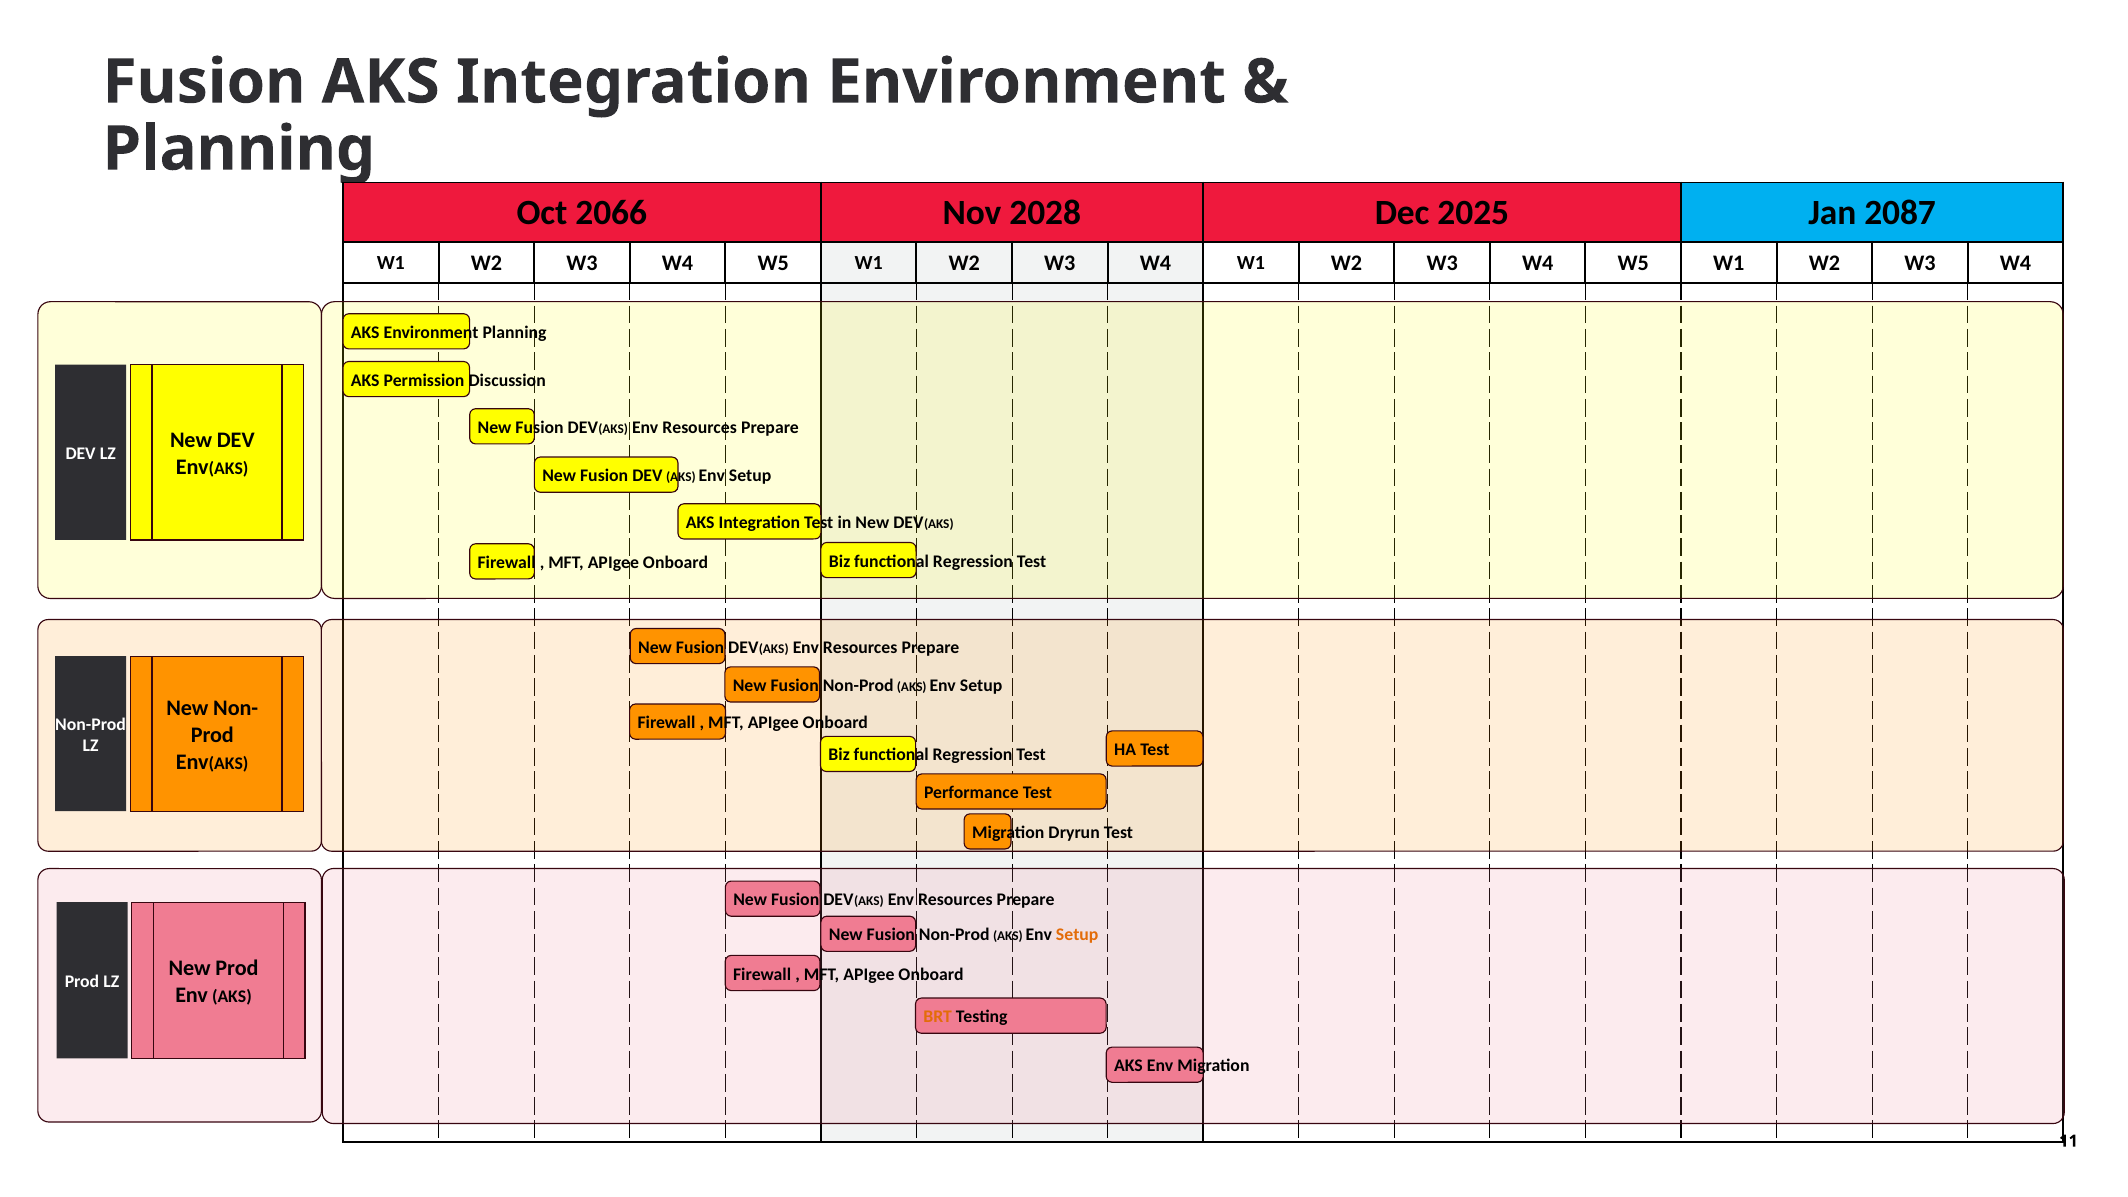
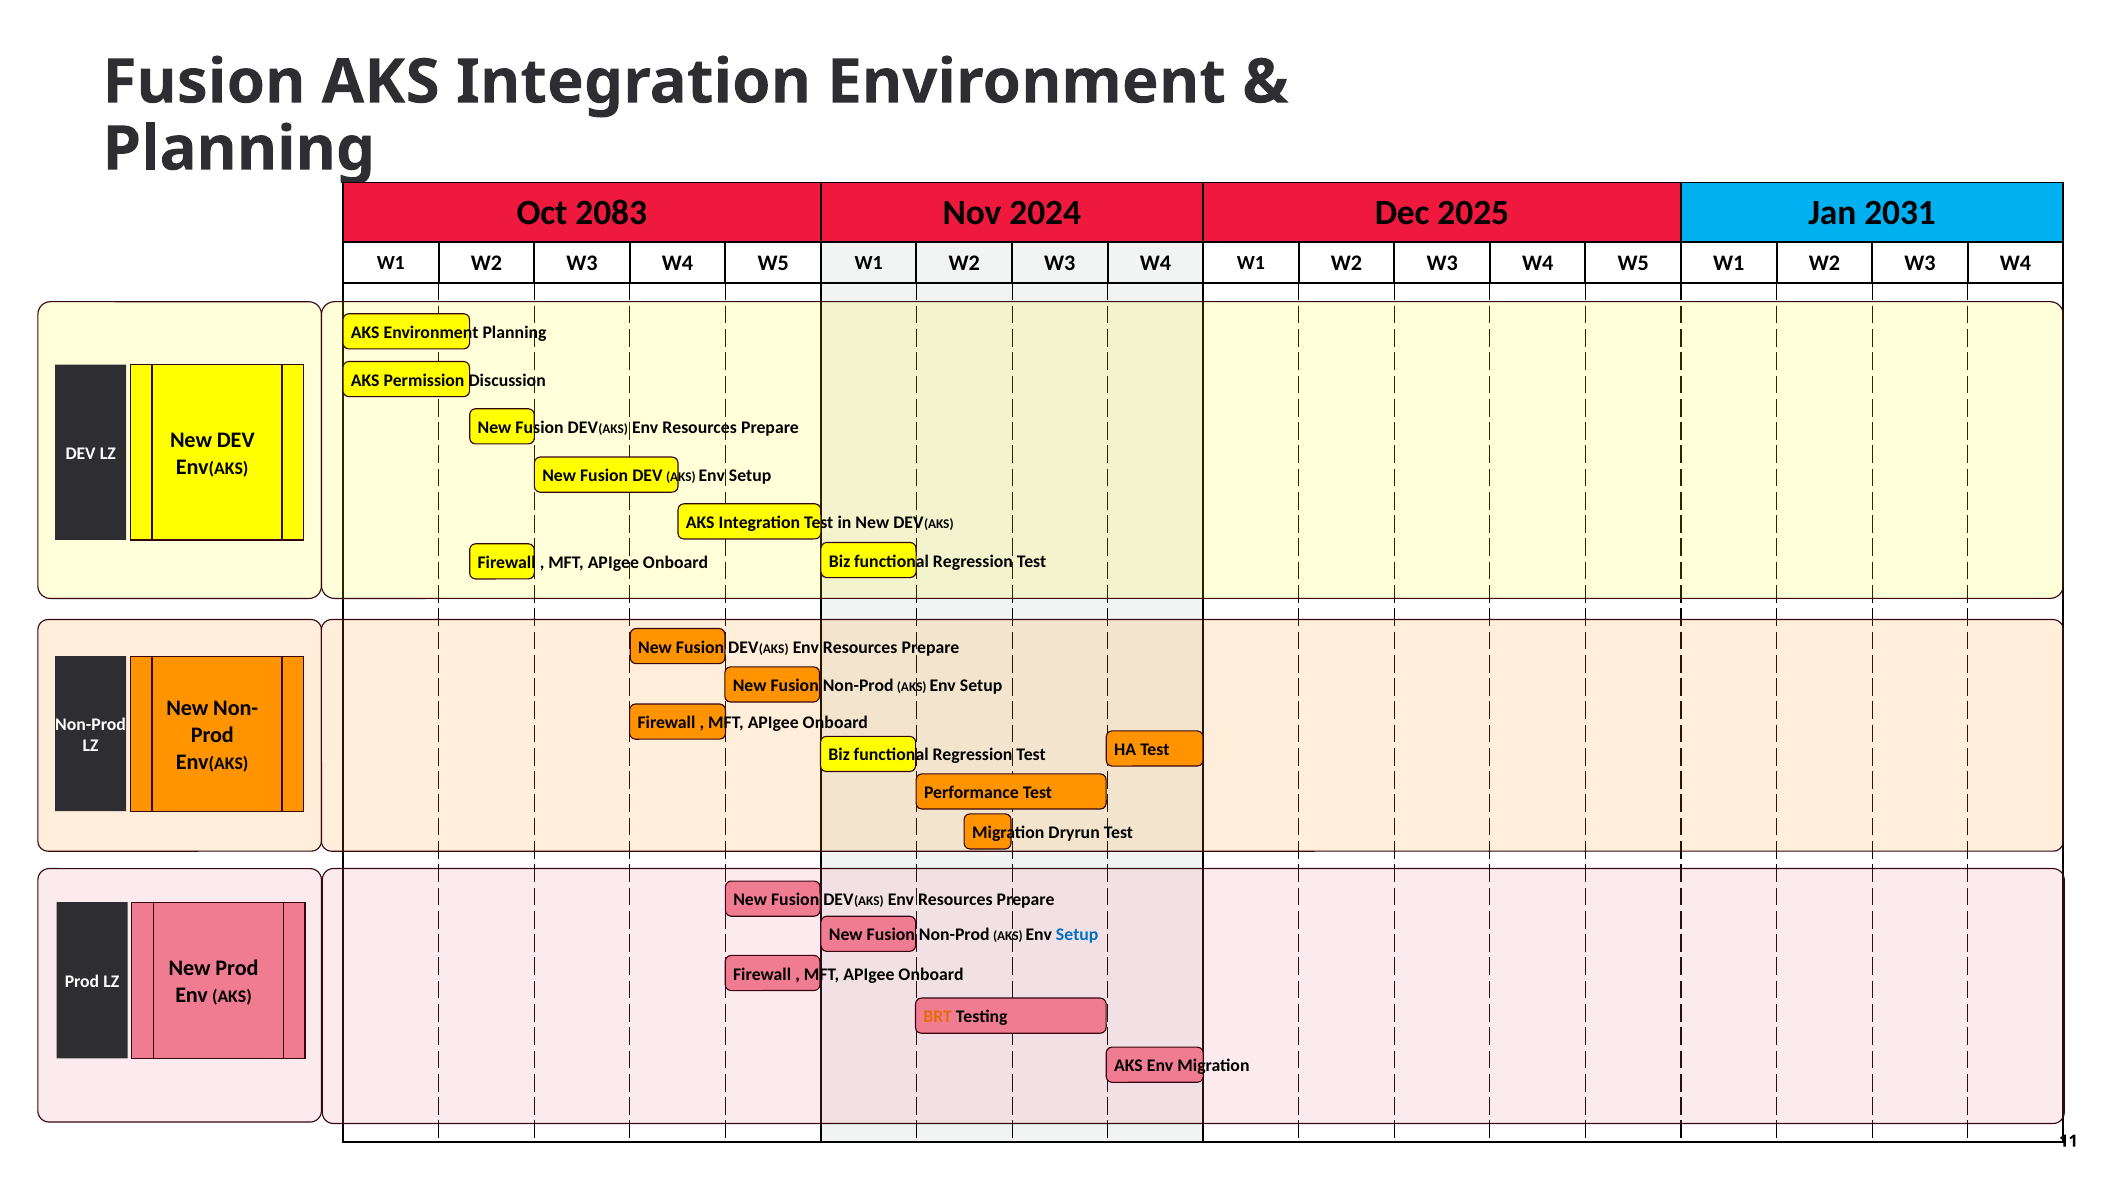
2066: 2066 -> 2083 (611, 213)
2028: 2028 -> 2024 (1045, 213)
2087: 2087 -> 2031 (1900, 213)
Setup colour: orange -> blue (1077, 935)
